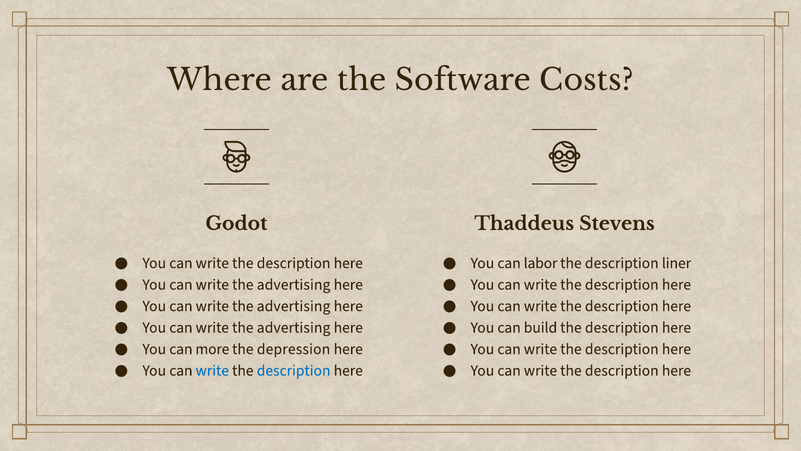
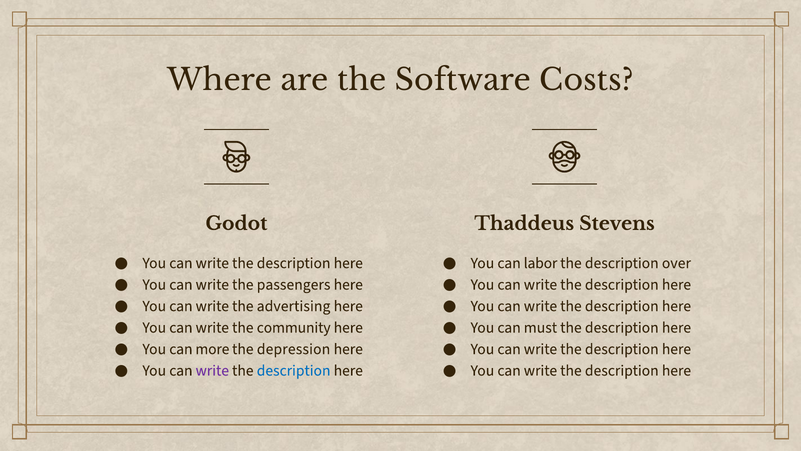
liner: liner -> over (676, 263)
advertising: advertising -> passengers (294, 284)
advertising: advertising -> community (294, 327)
build: build -> must (540, 327)
write colour: blue -> purple (212, 370)
